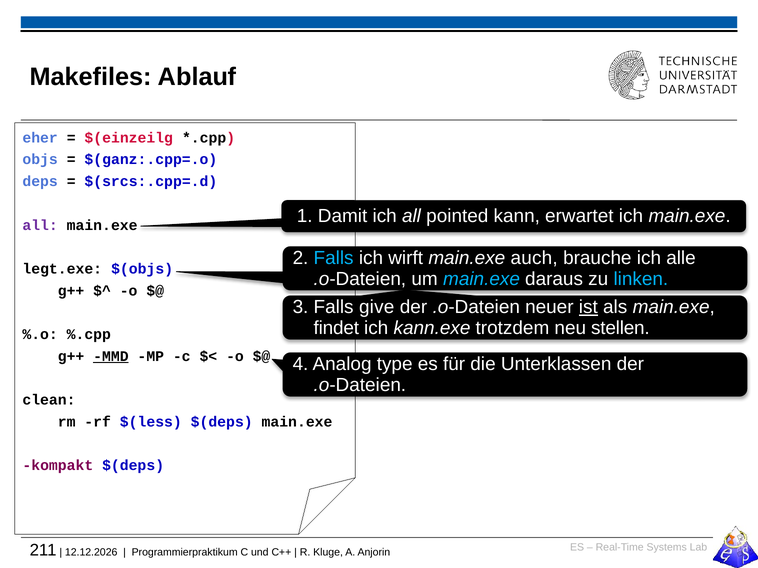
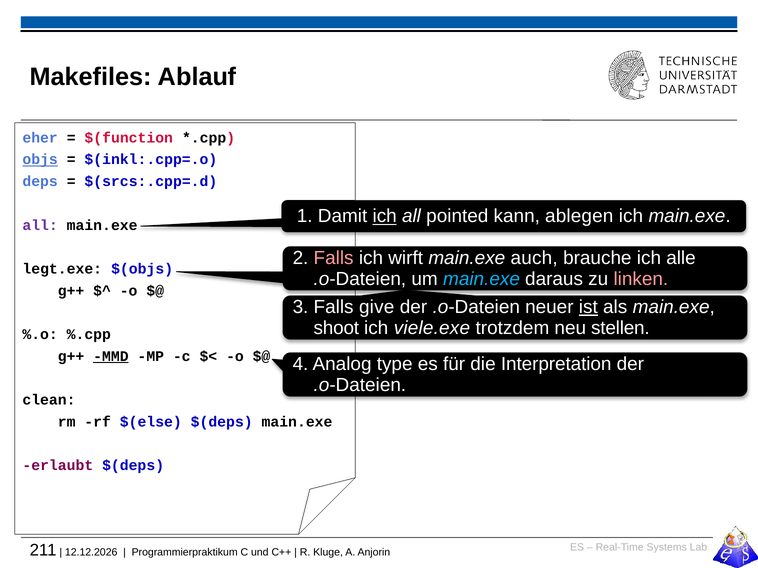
$(einzeilg: $(einzeilg -> $(function (129, 138)
objs underline: none -> present (40, 160)
$(ganz:.cpp=.o: $(ganz:.cpp=.o -> $(inkl:.cpp=.o (151, 160)
ich underline: none -> present (385, 216)
erwartet: erwartet -> ablegen (579, 216)
Falls colour: light blue -> pink (334, 258)
linken colour: light blue -> pink (641, 279)
findet: findet -> shoot (336, 328)
kann.exe: kann.exe -> viele.exe (432, 328)
Unterklassen: Unterklassen -> Interpretation (556, 364)
$(less: $(less -> $(else (151, 422)
kompakt: kompakt -> erlaubt (58, 466)
